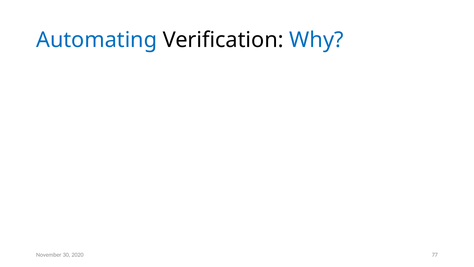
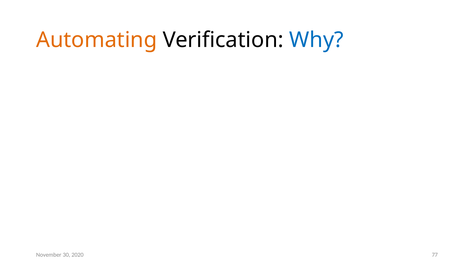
Automating colour: blue -> orange (97, 40)
